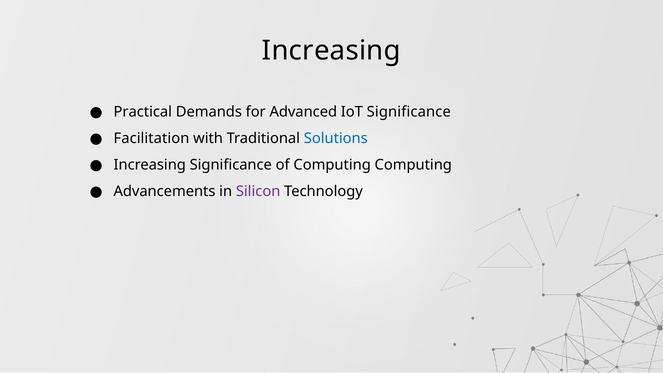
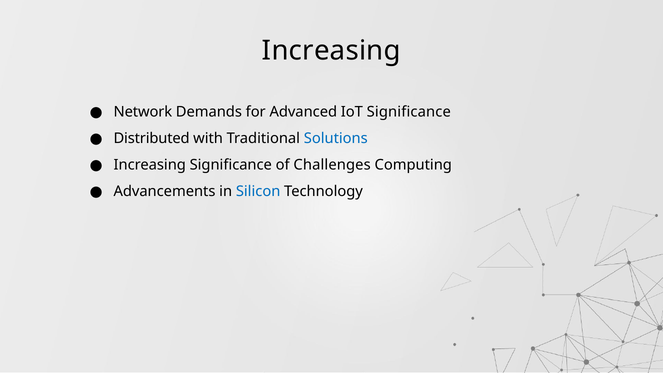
Practical: Practical -> Network (143, 112)
Facilitation: Facilitation -> Distributed (152, 138)
of Computing: Computing -> Challenges (332, 165)
Silicon colour: purple -> blue (258, 191)
